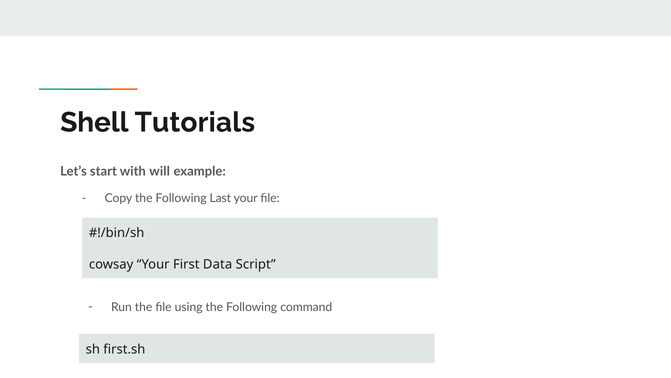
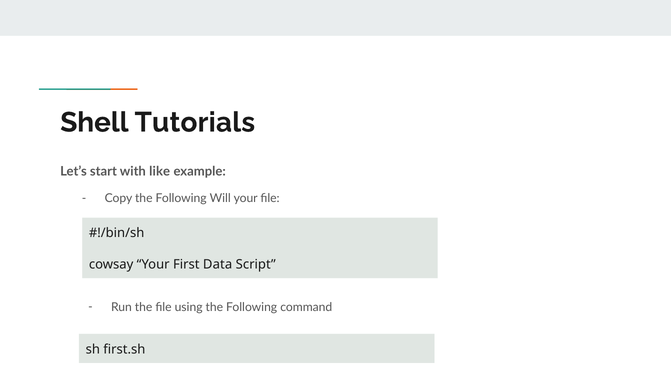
will: will -> like (160, 171)
Last: Last -> Will (220, 198)
